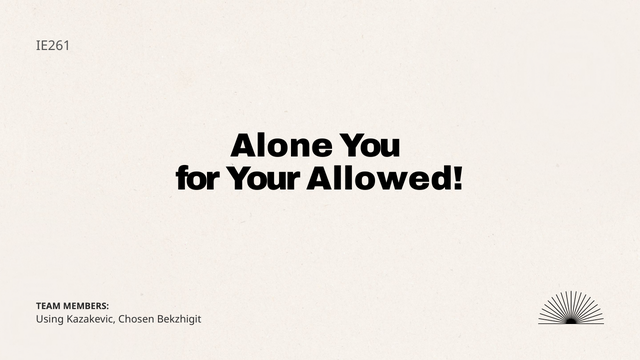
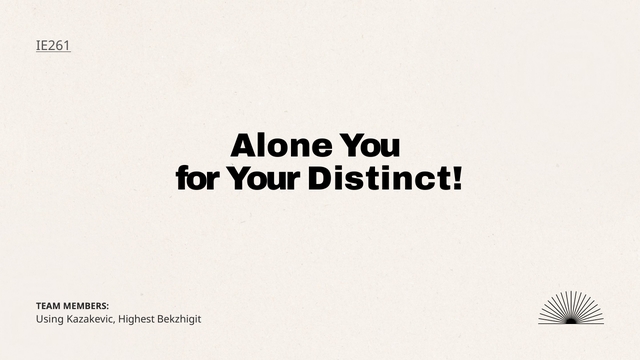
IE261 underline: none -> present (53, 46)
Allowed: Allowed -> Distinct (385, 179)
Chosen: Chosen -> Highest (136, 319)
